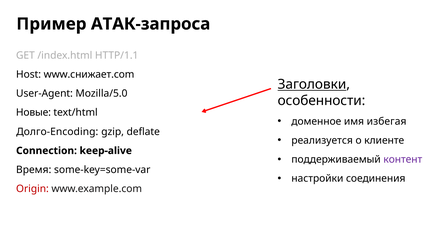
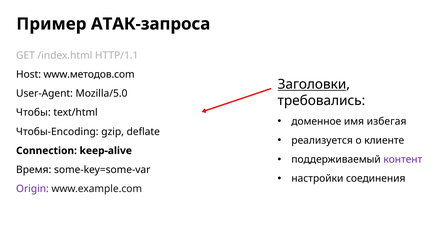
www.снижает.com: www.снижает.com -> www.методов.com (89, 75)
особенности: особенности -> требовались (321, 101)
Новые: Новые -> Чтобы (33, 113)
Долго-Encoding: Долго-Encoding -> Чтобы-Encoding (57, 132)
Origin colour: red -> purple (32, 189)
